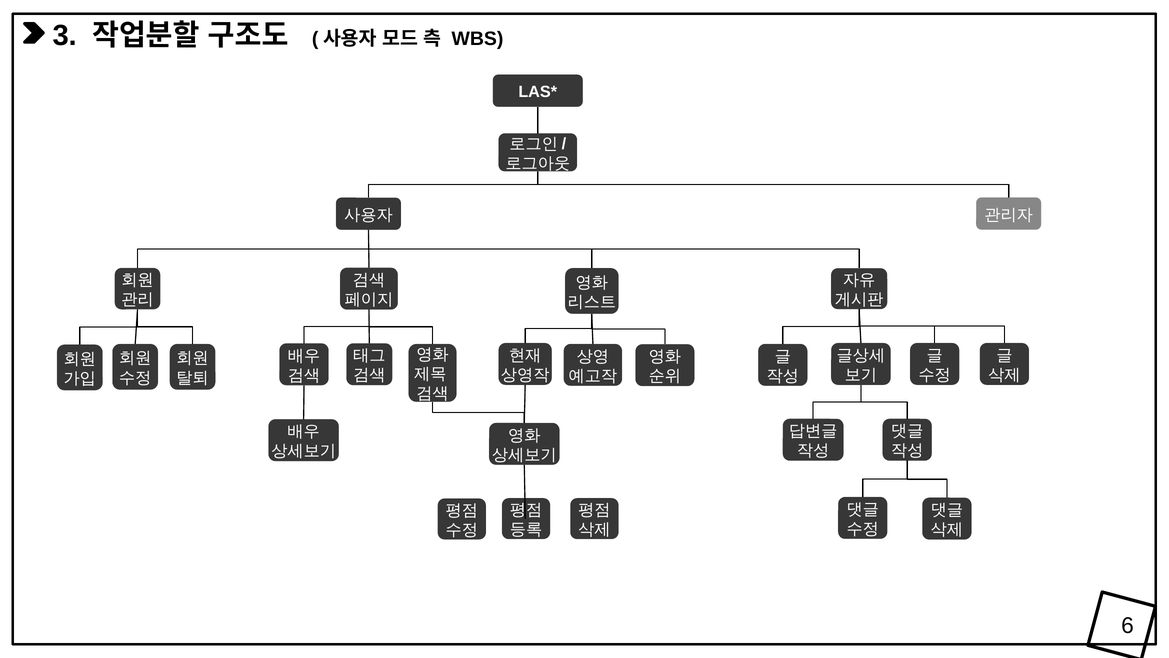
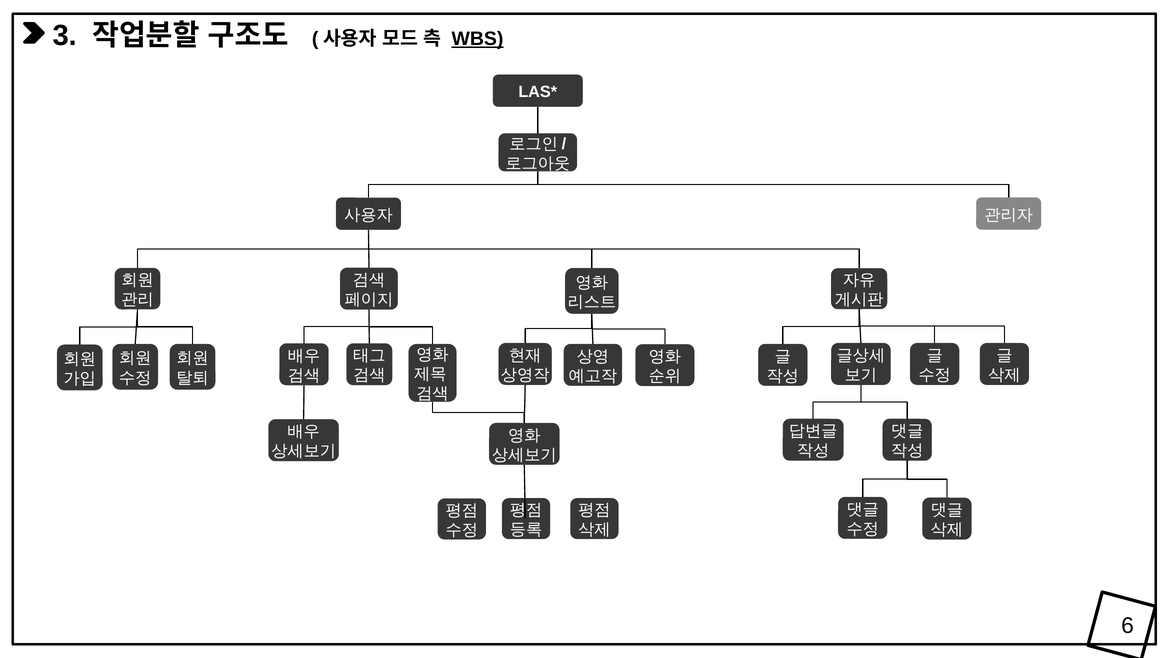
WBS underline: none -> present (477, 39)
